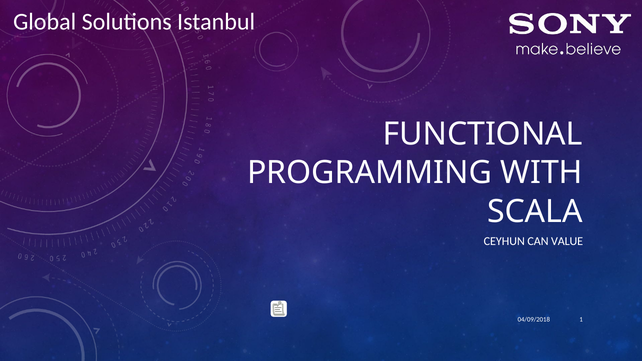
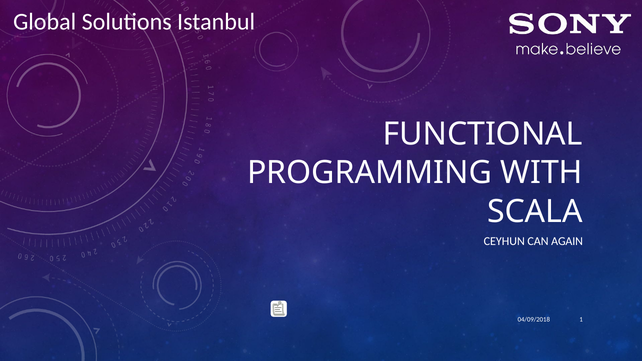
VALUE: VALUE -> AGAIN (567, 241)
